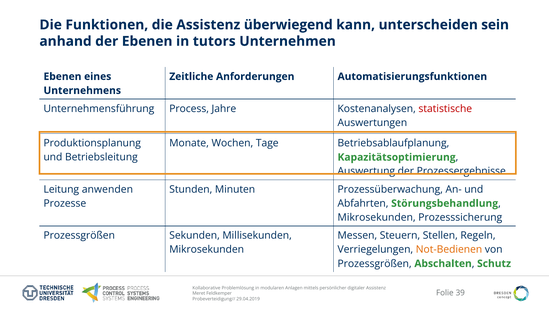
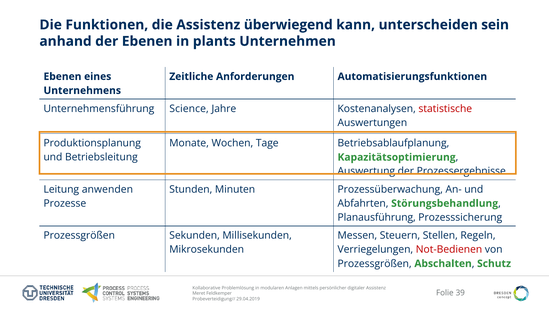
tutors: tutors -> plants (214, 41)
Process: Process -> Science (189, 109)
Mikrosekunden: Mikrosekunden -> Planausführung (377, 217)
Not-Bedienen colour: orange -> red (449, 249)
